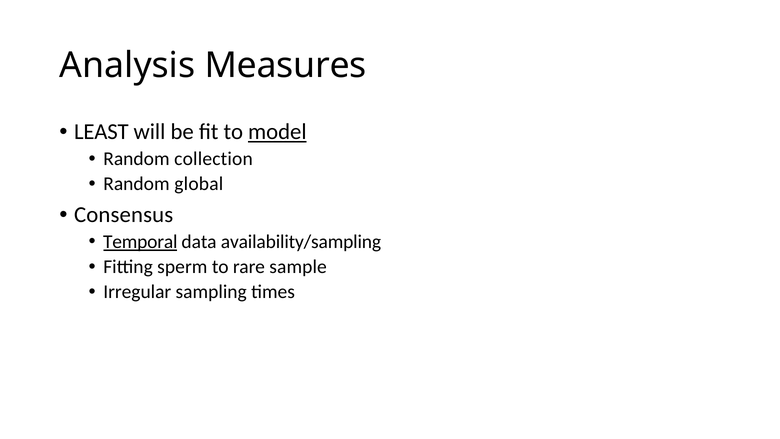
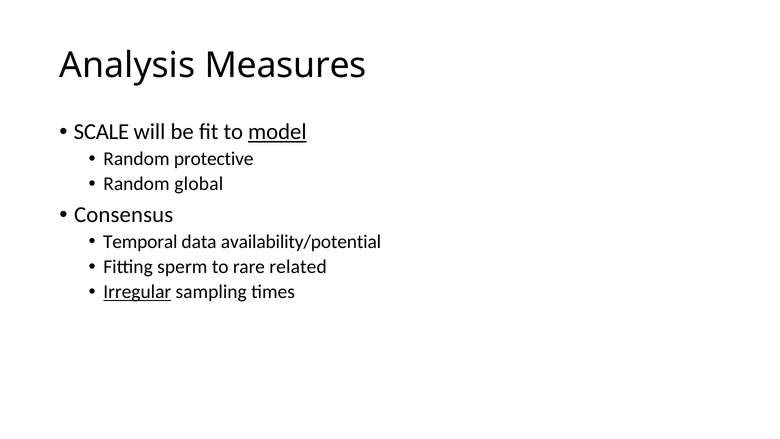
LEAST: LEAST -> SCALE (101, 132)
collection: collection -> protective (214, 159)
Temporal underline: present -> none (140, 242)
availability/sampling: availability/sampling -> availability/potential (301, 242)
sample: sample -> related (298, 267)
Irregular underline: none -> present (137, 292)
